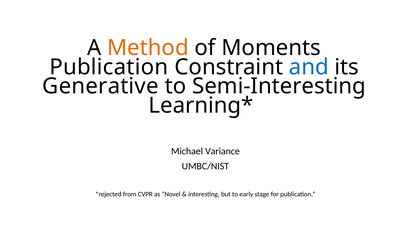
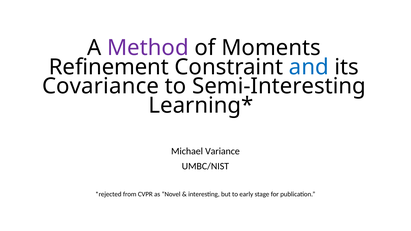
Method colour: orange -> purple (148, 48)
Publication: Publication -> Refinement (109, 67)
Generative: Generative -> Covariance (101, 86)
